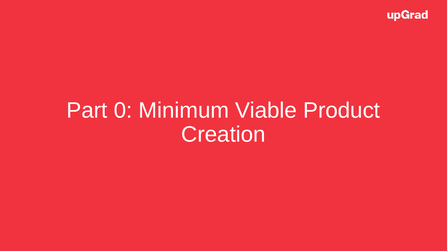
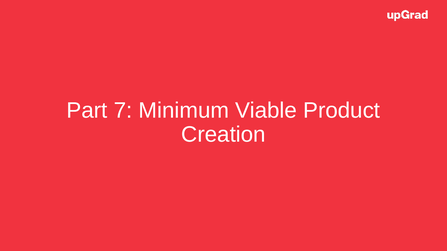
0: 0 -> 7 (123, 111)
